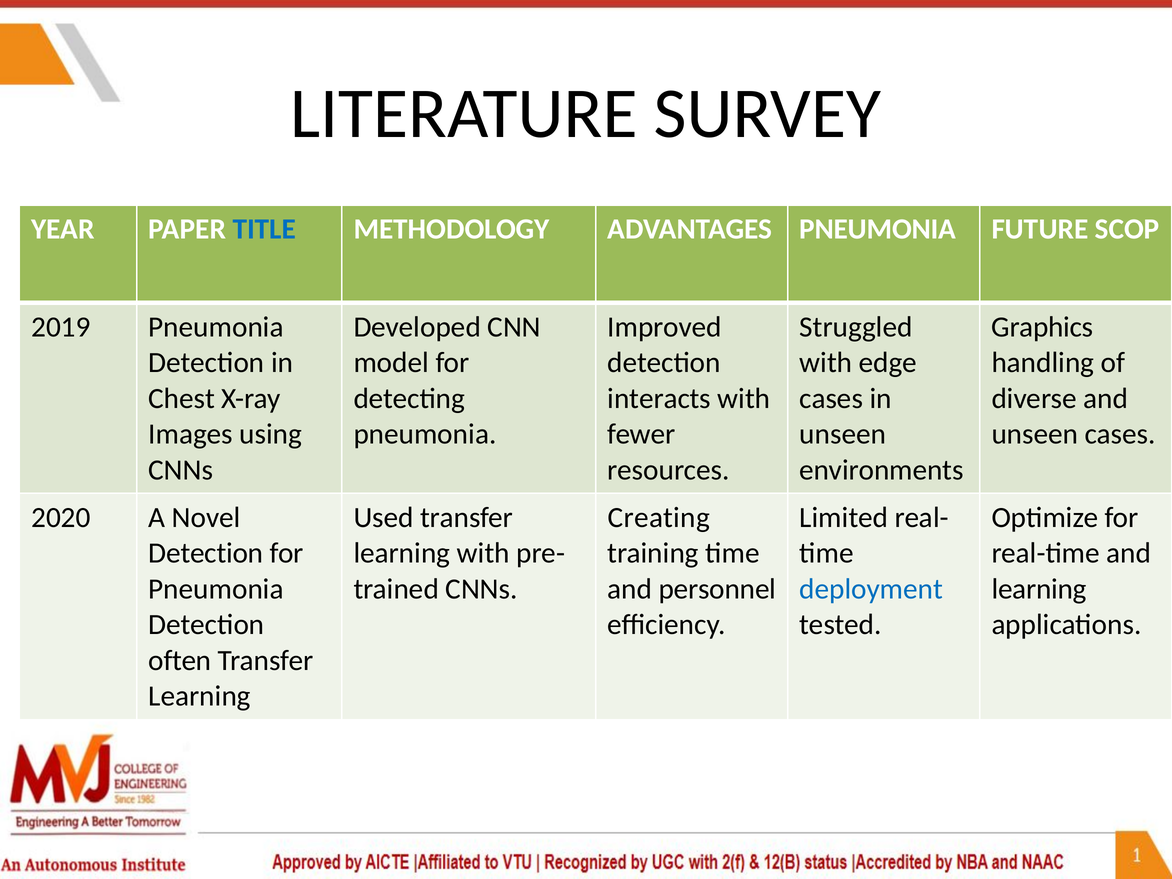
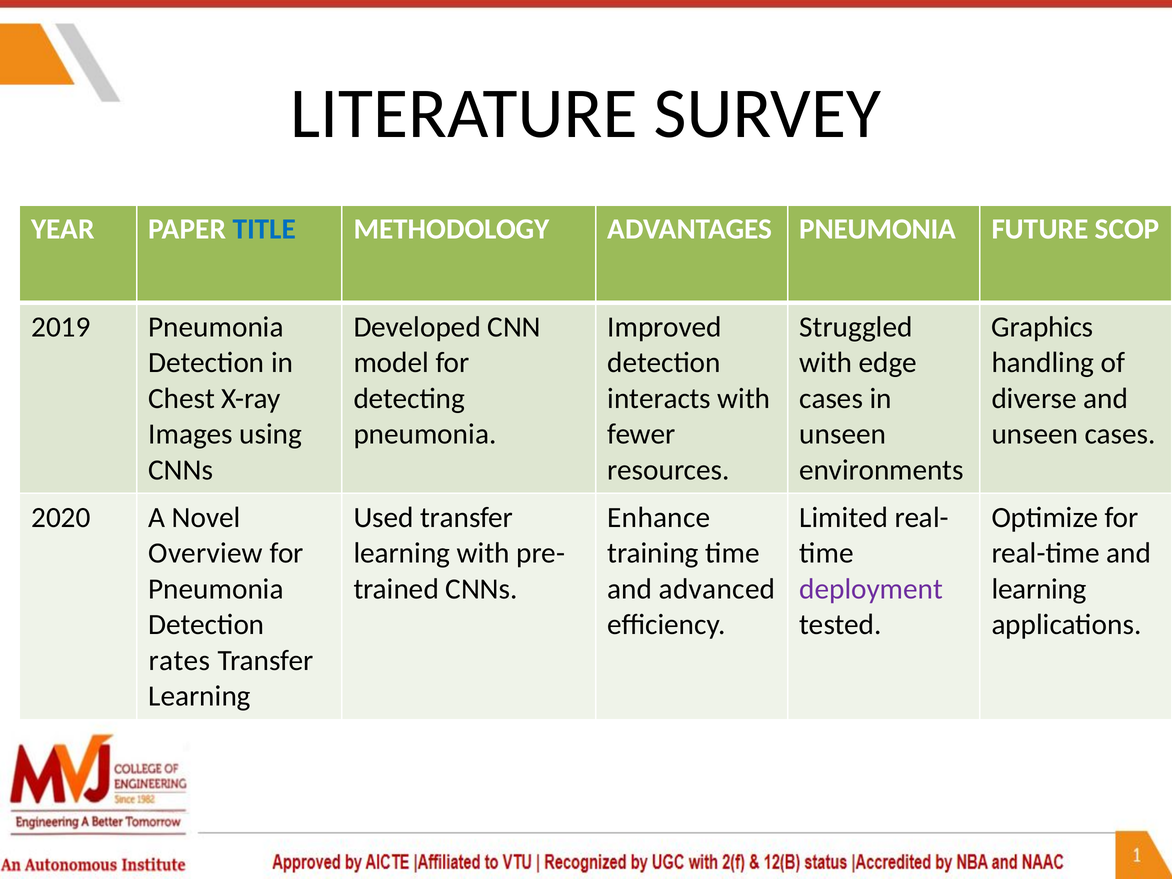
Creating: Creating -> Enhance (659, 517)
Detection: Detection -> Overview (206, 553)
personnel: personnel -> advanced (717, 589)
deployment colour: blue -> purple (871, 589)
often: often -> rates (180, 660)
